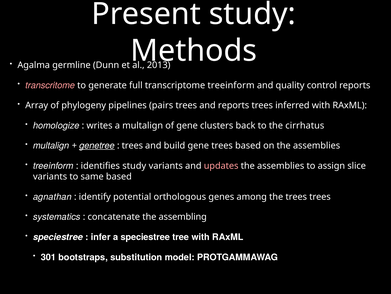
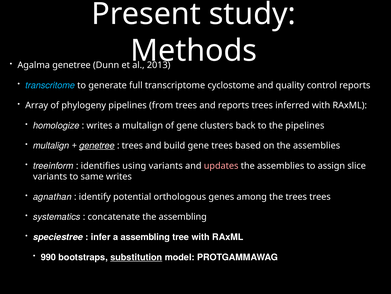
Agalma germline: germline -> genetree (71, 65)
transcritome colour: pink -> light blue (50, 85)
transcriptome treeinform: treeinform -> cyclostome (231, 85)
pairs: pairs -> from (161, 105)
the cirrhatus: cirrhatus -> pipelines (305, 125)
identifies study: study -> using (134, 165)
same based: based -> writes (119, 176)
a speciestree: speciestree -> assembling (145, 237)
301: 301 -> 990 (48, 257)
substitution underline: none -> present (136, 257)
